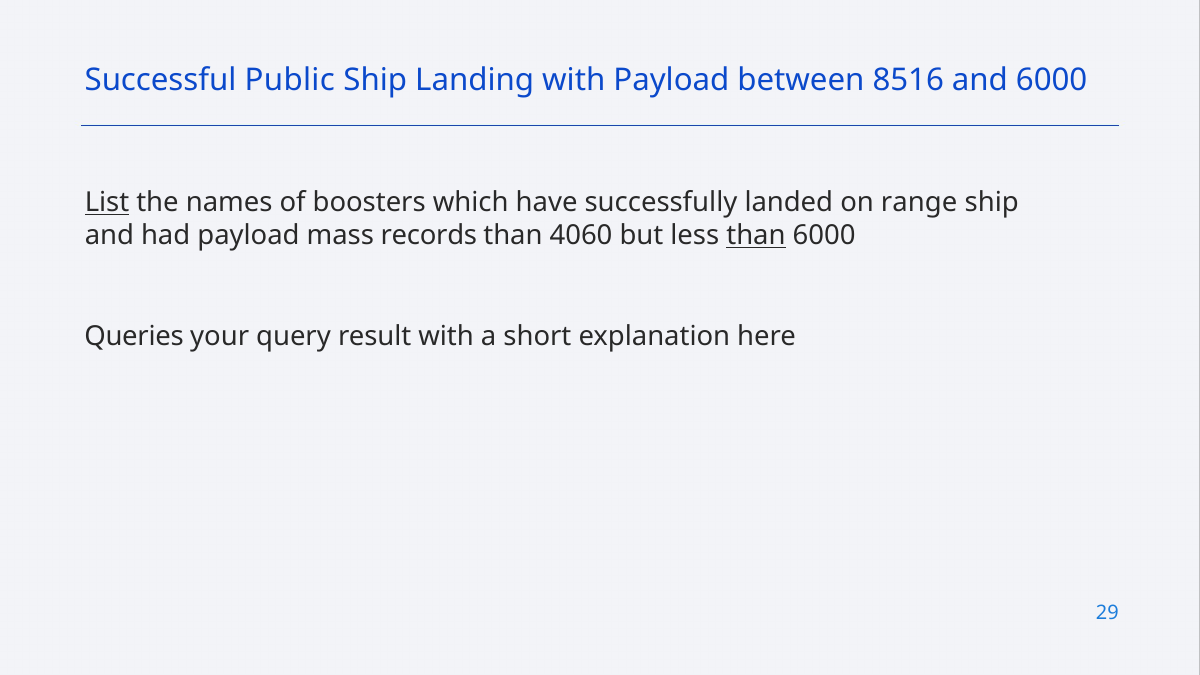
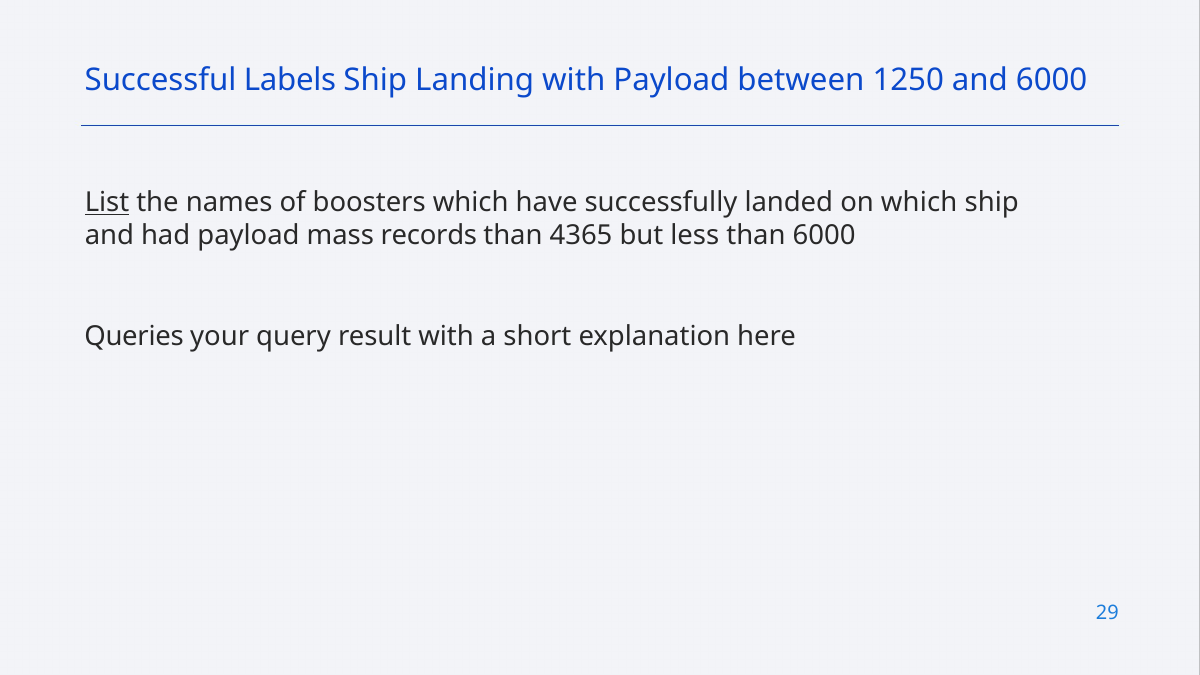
Public: Public -> Labels (290, 80)
8516: 8516 -> 1250 (908, 80)
on range: range -> which (919, 203)
4060: 4060 -> 4365 (581, 236)
than underline: present -> none (756, 236)
